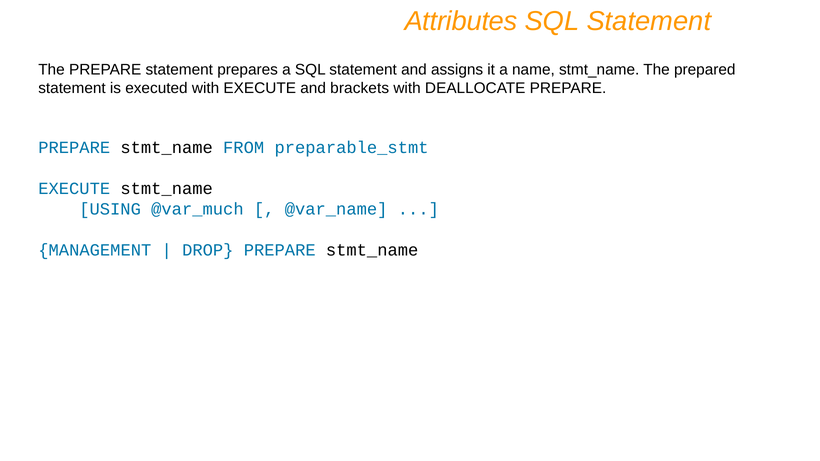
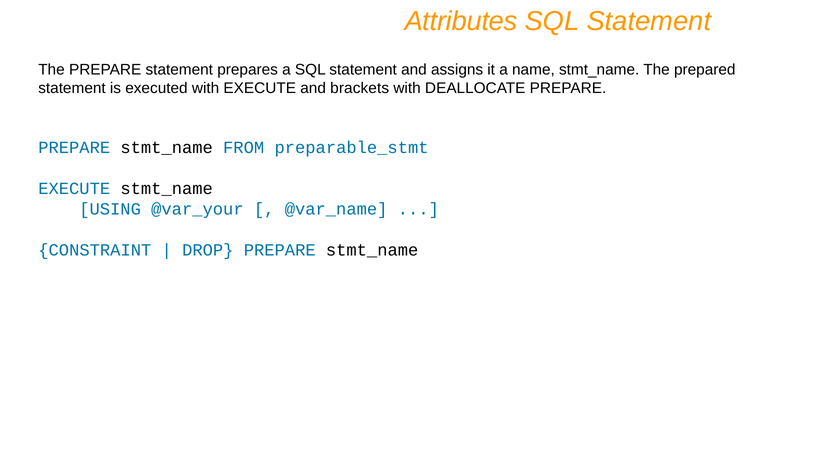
@var_much: @var_much -> @var_your (197, 209)
MANAGEMENT: MANAGEMENT -> CONSTRAINT (95, 250)
